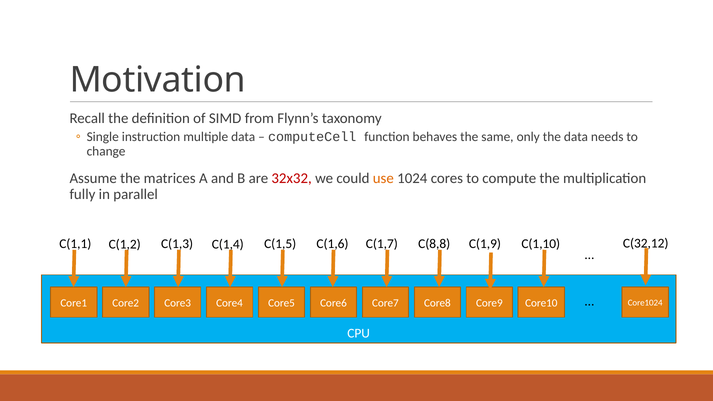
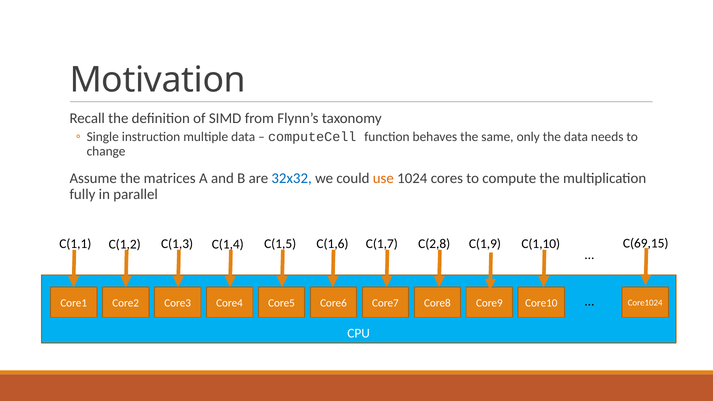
32x32 colour: red -> blue (292, 178)
C(32,12: C(32,12 -> C(69,15 (646, 243)
C(8,8: C(8,8 -> C(2,8 (434, 244)
